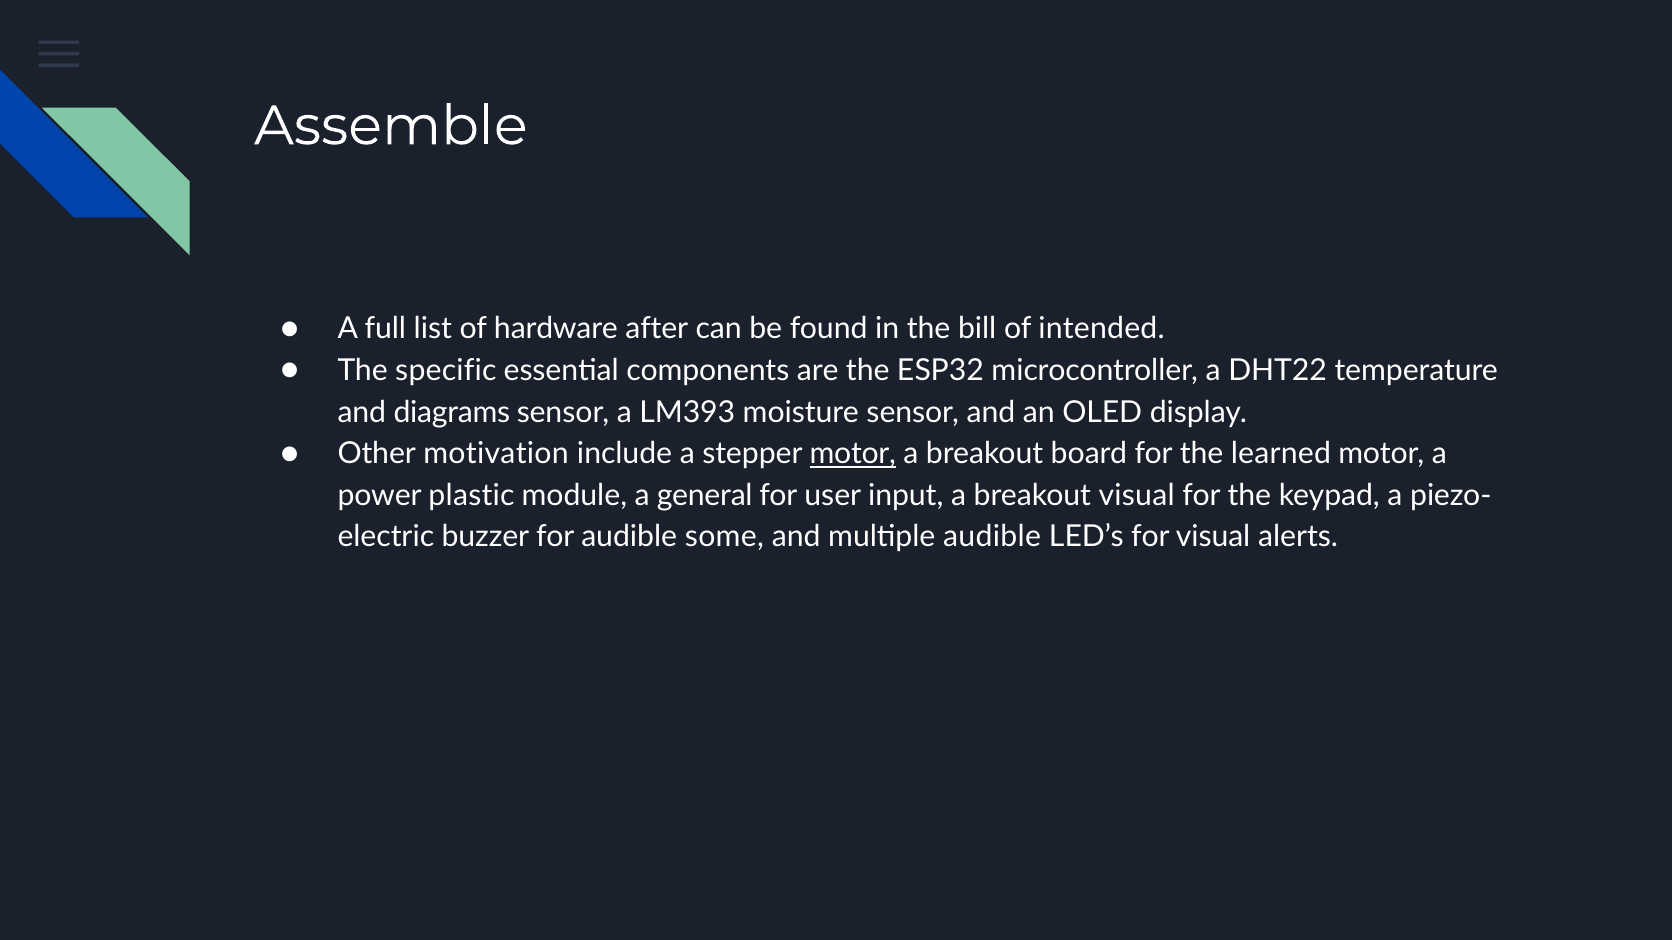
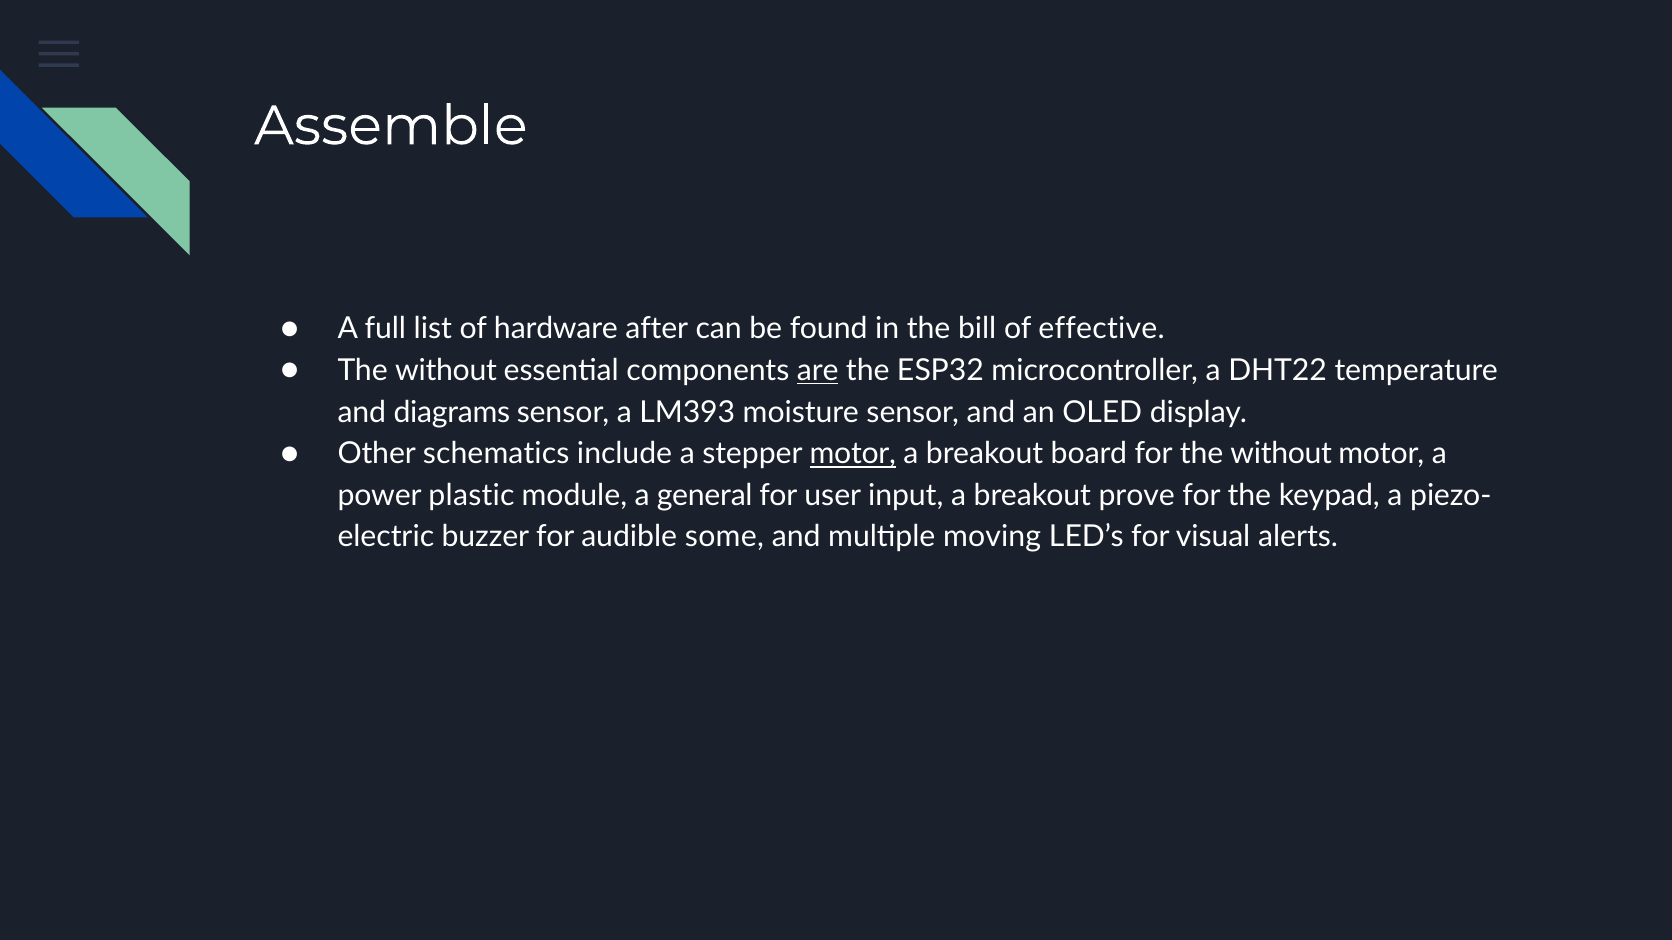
intended: intended -> effective (1102, 329)
specific: specific -> without (446, 371)
are underline: none -> present (818, 371)
motivation: motivation -> schematics (496, 454)
for the learned: learned -> without (1281, 454)
breakout visual: visual -> prove (1137, 496)
multiple audible: audible -> moving (992, 537)
